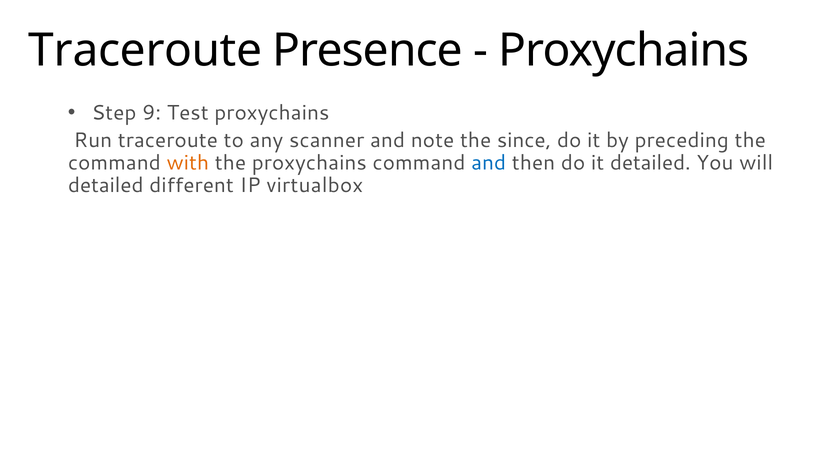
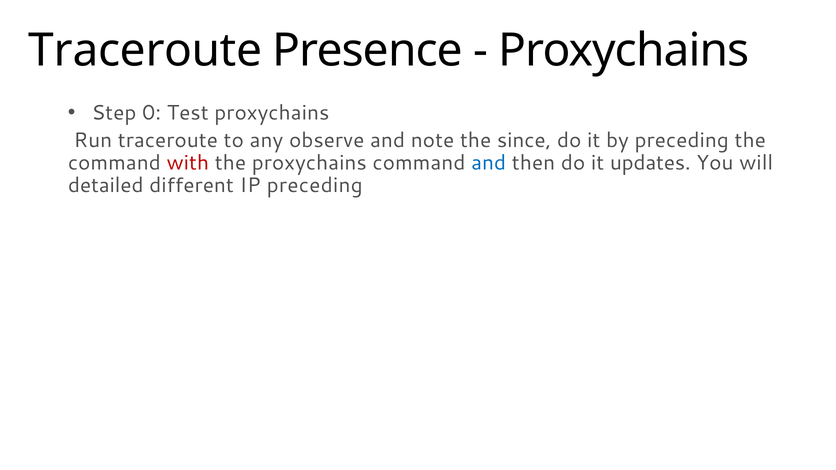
9: 9 -> 0 (152, 113)
scanner: scanner -> observe (327, 140)
with colour: orange -> red (188, 163)
it detailed: detailed -> updates (650, 163)
IP virtualbox: virtualbox -> preceding (315, 186)
